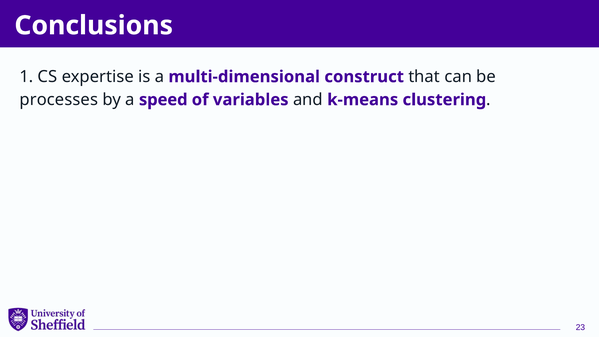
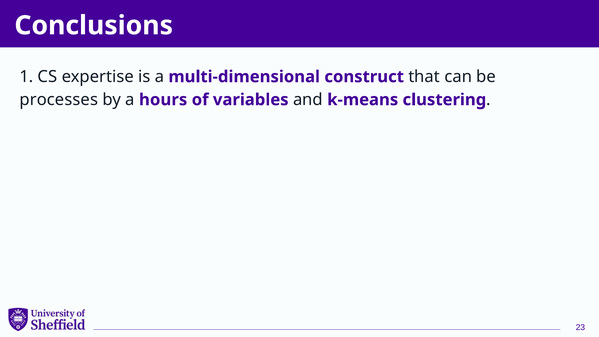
speed: speed -> hours (163, 100)
